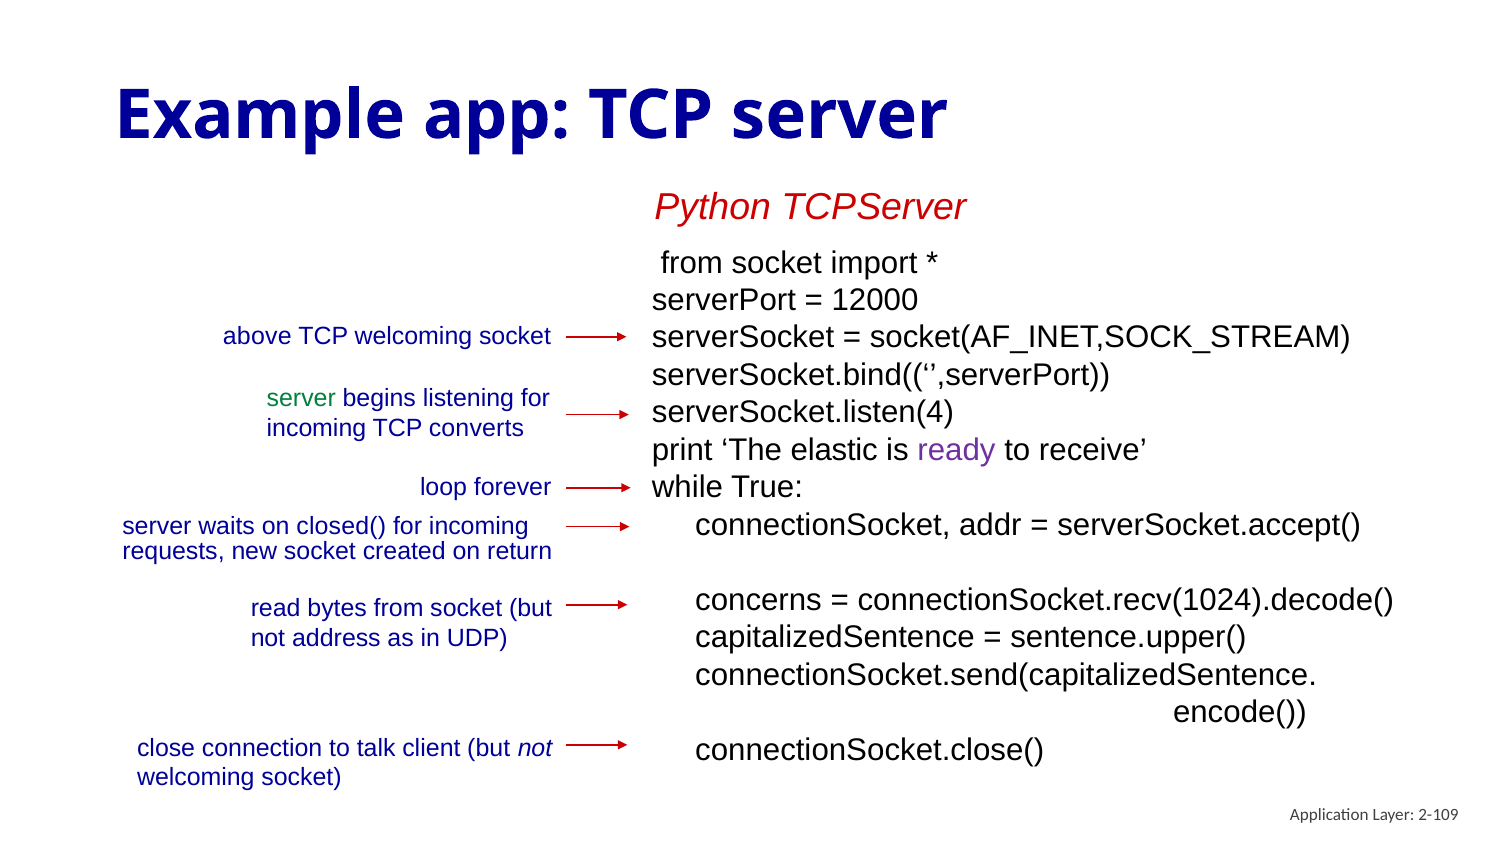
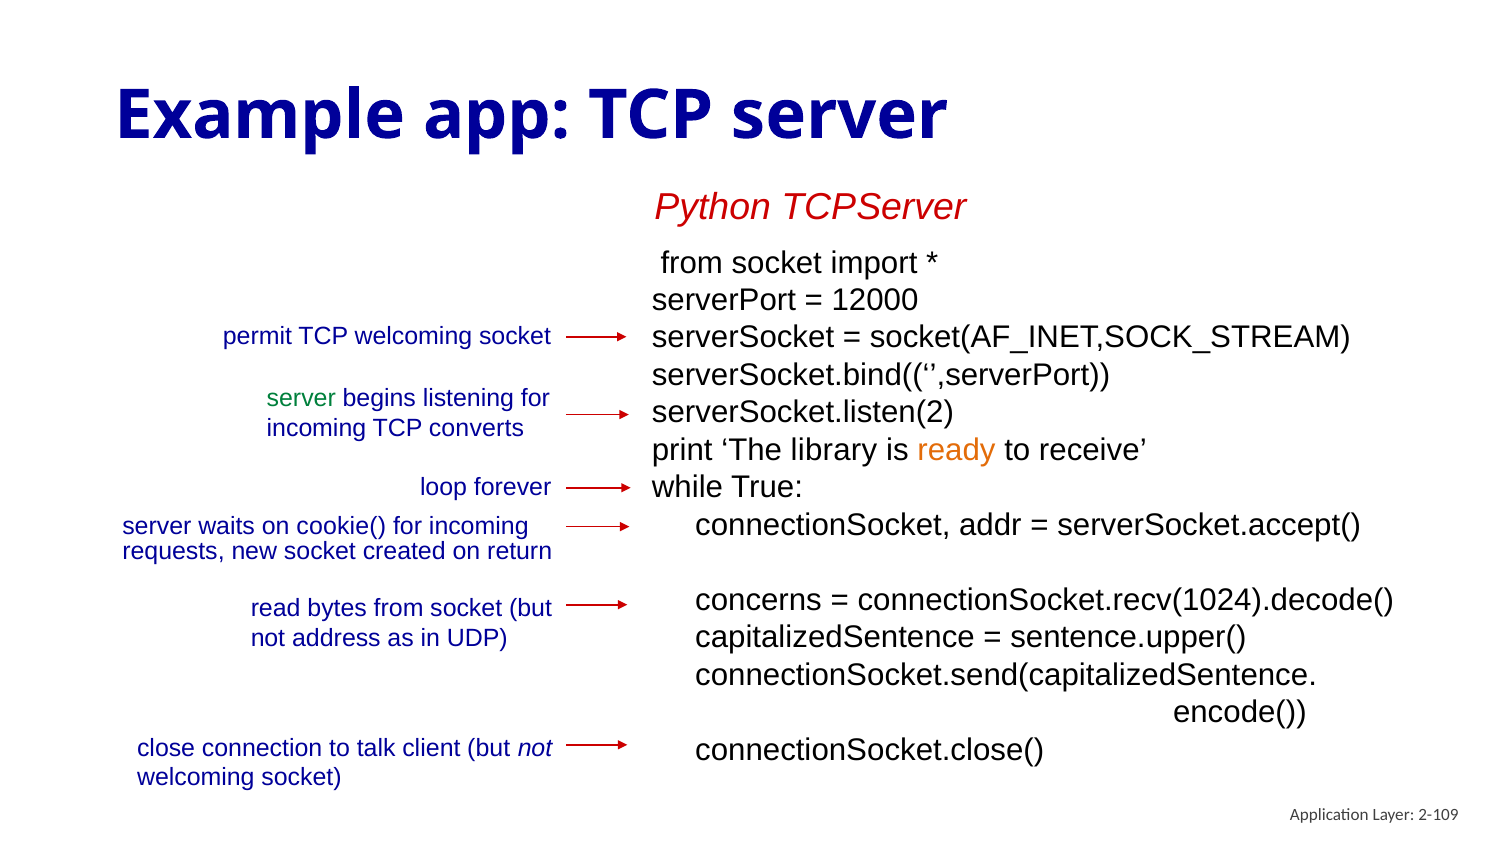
above: above -> permit (257, 336)
serverSocket.listen(4: serverSocket.listen(4 -> serverSocket.listen(2 (803, 412)
elastic: elastic -> library (834, 450)
ready colour: purple -> orange (956, 450)
closed(: closed( -> cookie( (341, 526)
